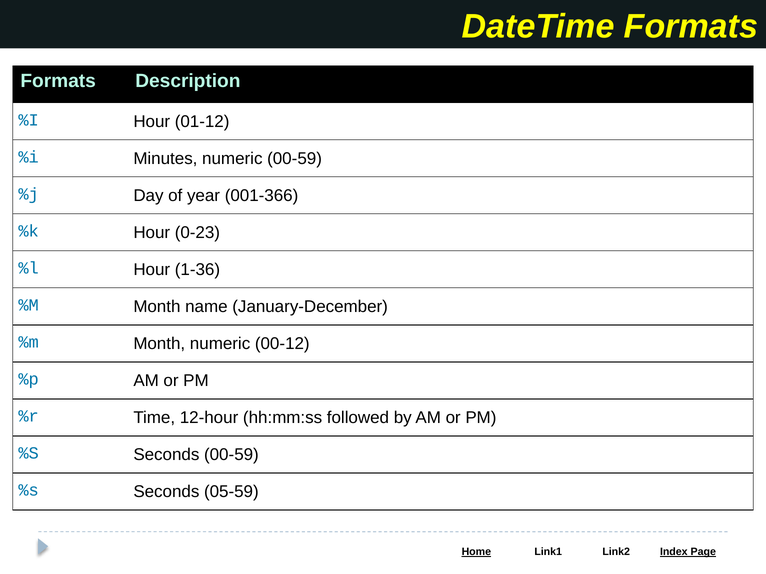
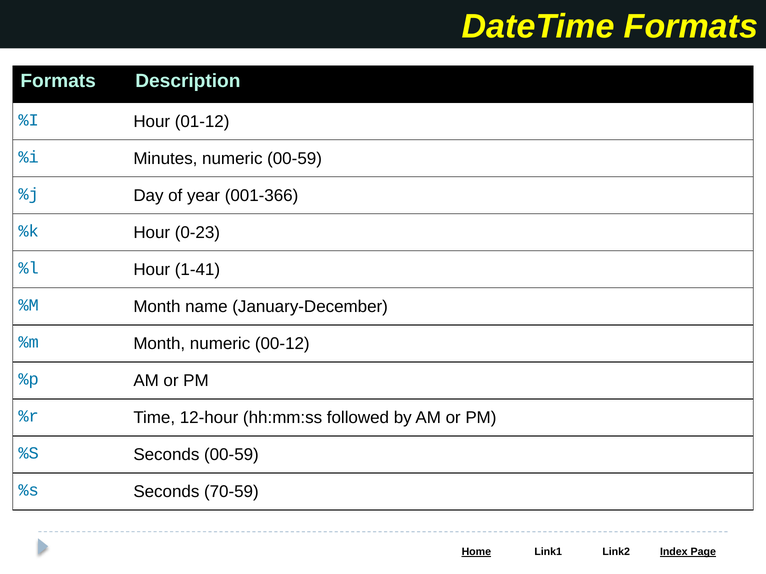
1-36: 1-36 -> 1-41 (197, 270)
05-59: 05-59 -> 70-59 (231, 492)
